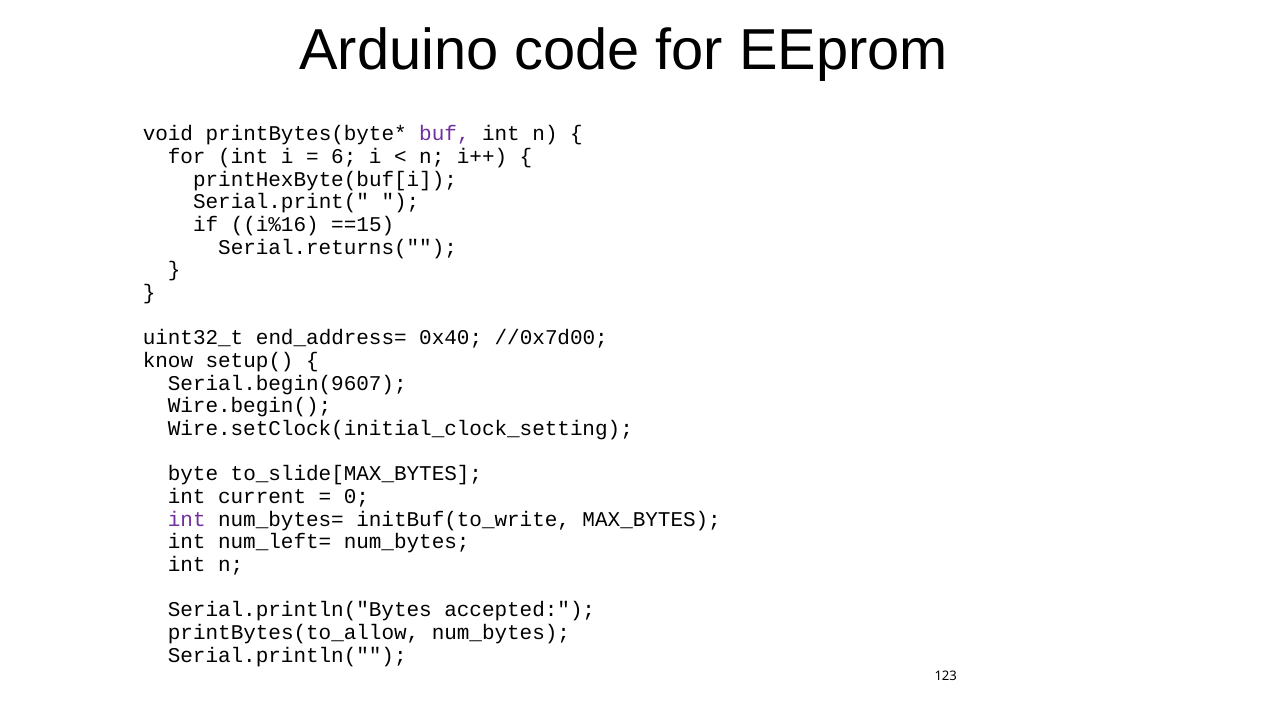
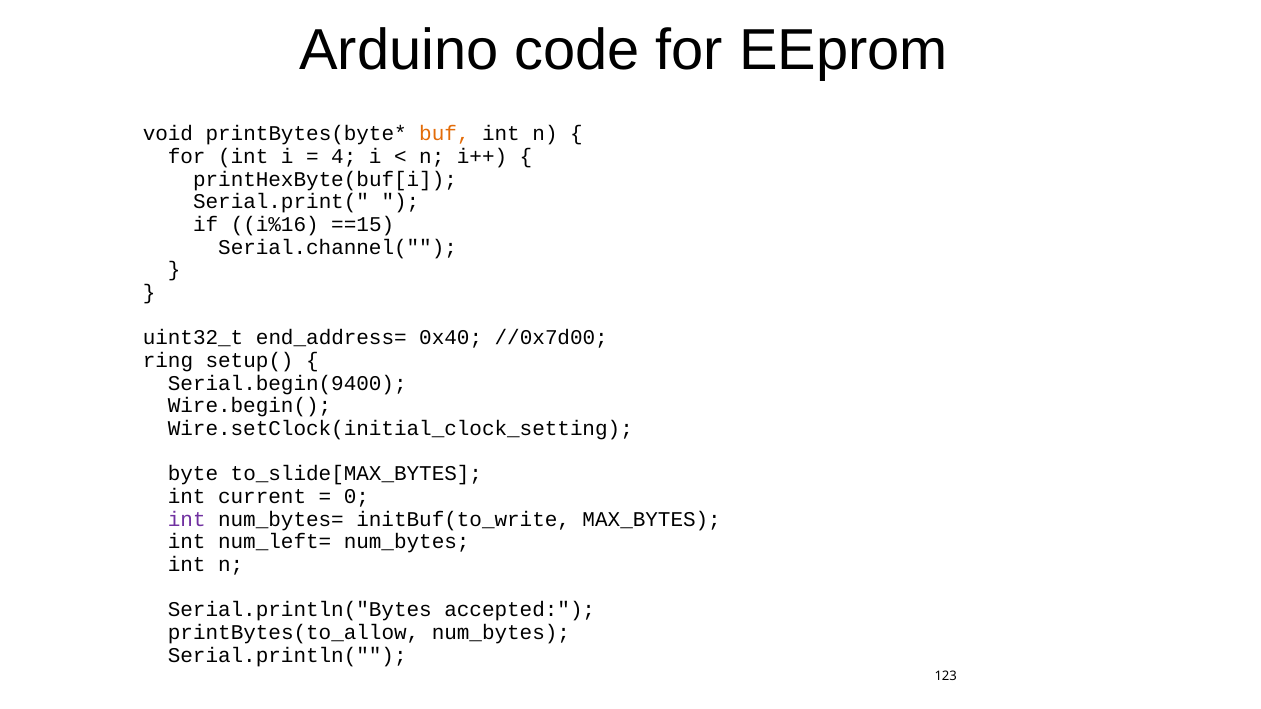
buf colour: purple -> orange (444, 134)
6: 6 -> 4 (344, 157)
Serial.returns(: Serial.returns( -> Serial.channel( (338, 247)
know: know -> ring (168, 361)
Serial.begin(9607: Serial.begin(9607 -> Serial.begin(9400 (287, 383)
